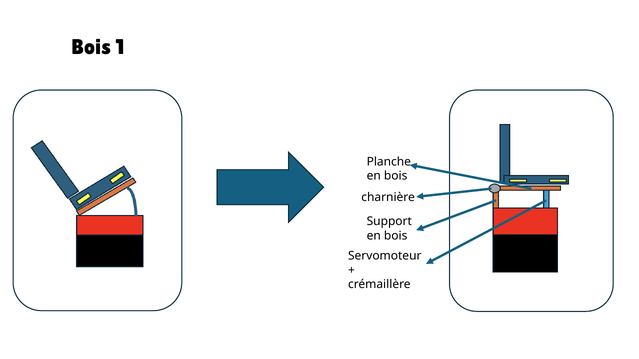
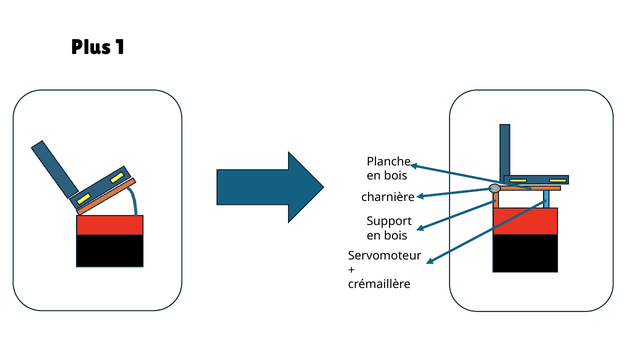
Bois: Bois -> Plus (91, 47)
